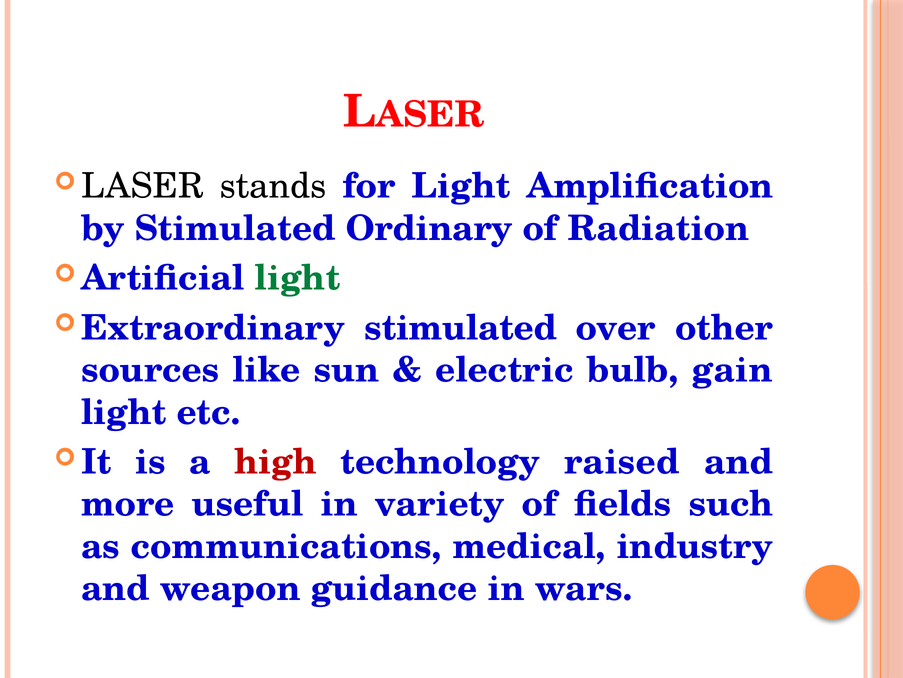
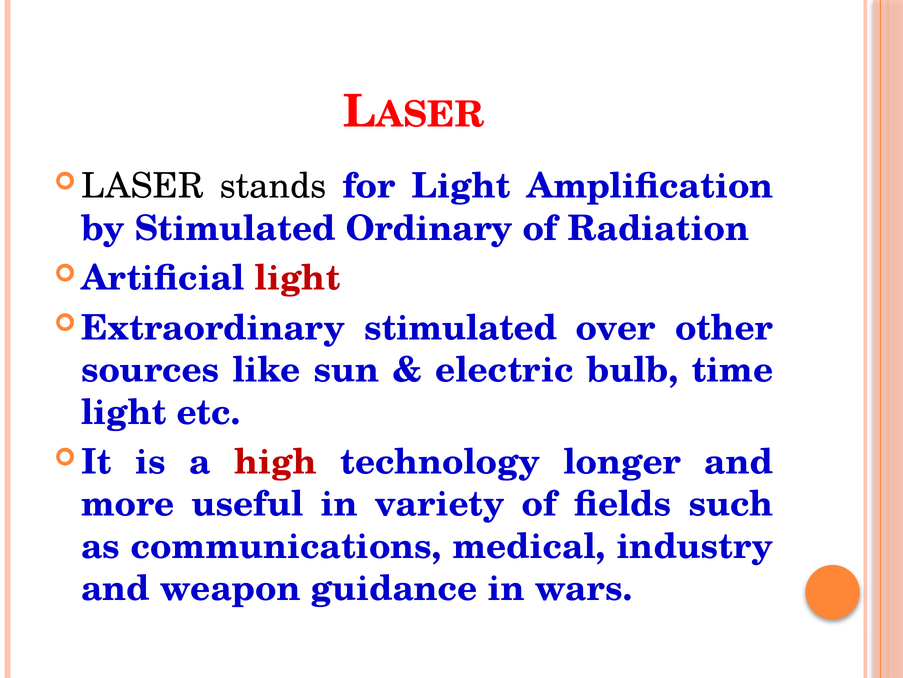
light colour: green -> red (298, 278)
gain: gain -> time (732, 370)
raised: raised -> longer (622, 462)
